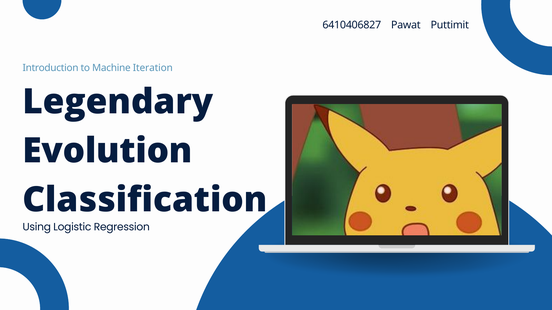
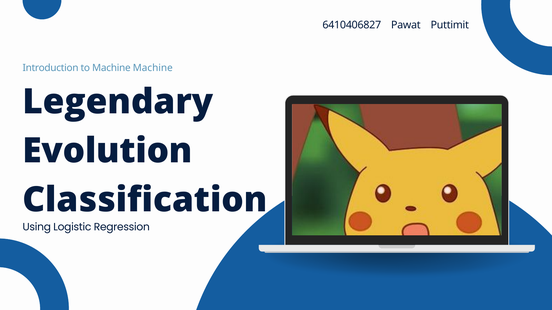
Machine Iteration: Iteration -> Machine (153, 68)
